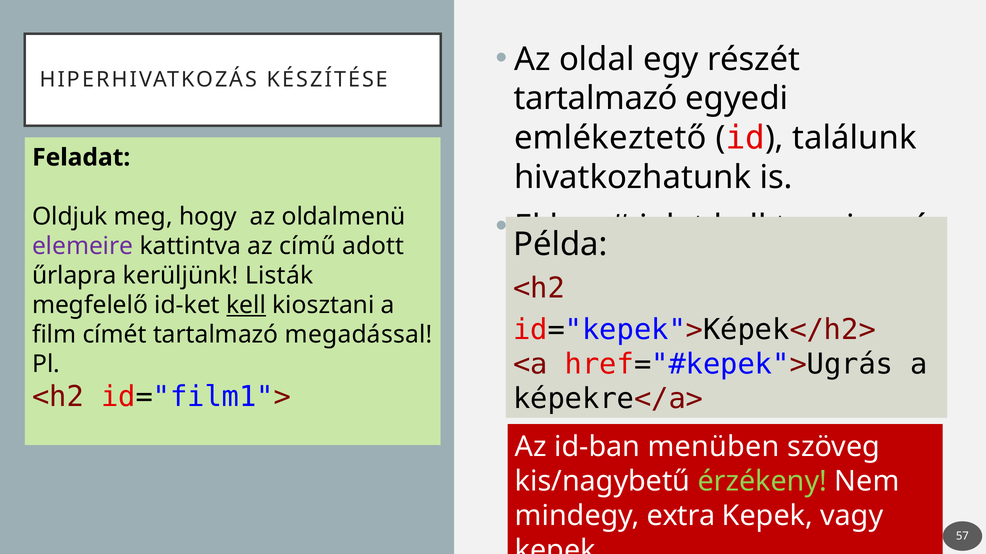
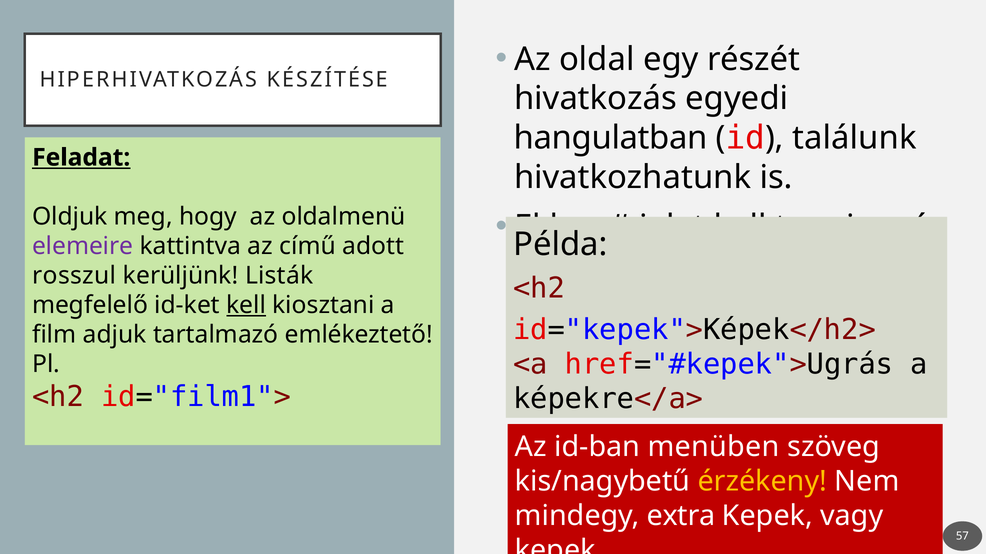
tartalmazó: tartalmazó -> hivatkozás (595, 99)
emlékeztető: emlékeztető -> hangulatban (611, 138)
Feladat underline: none -> present (81, 158)
űrlapra: űrlapra -> rosszul (74, 276)
címét: címét -> adjuk (115, 335)
megadással: megadással -> emlékeztető (359, 335)
érzékeny colour: light green -> yellow (762, 482)
